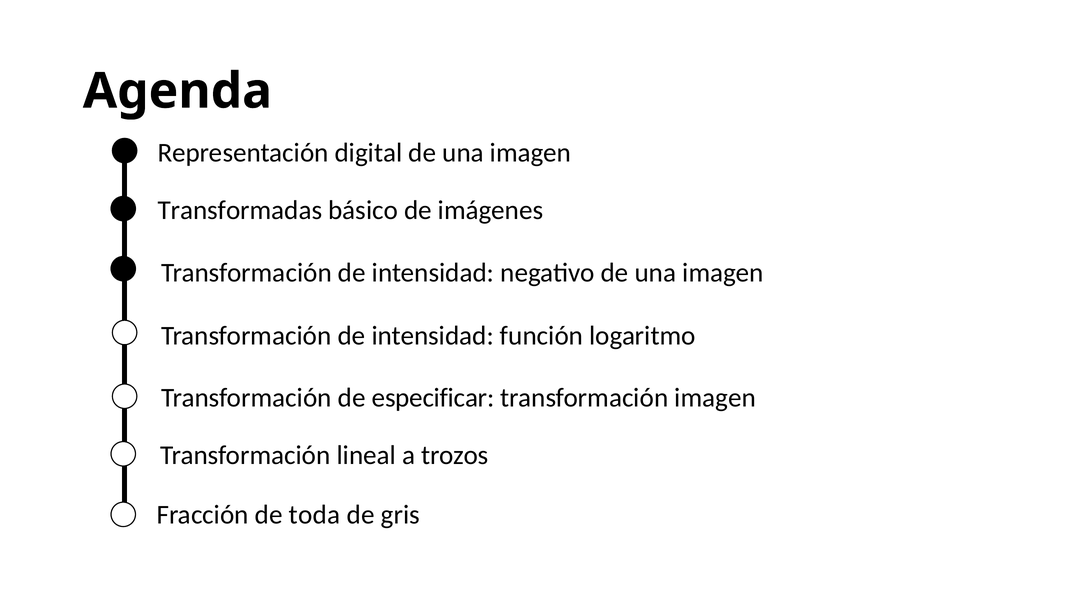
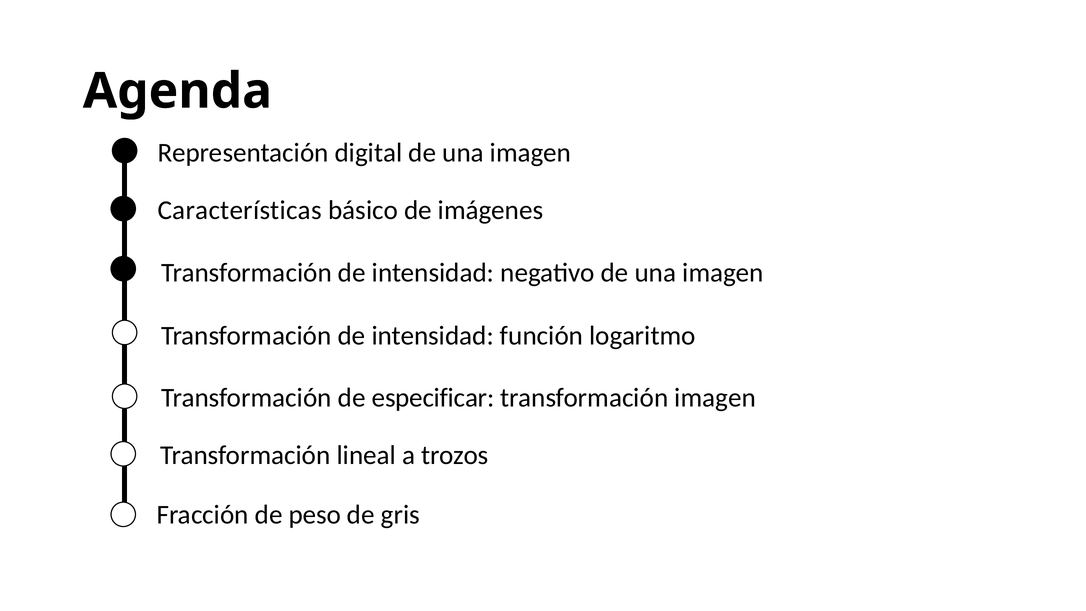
Transformadas: Transformadas -> Características (240, 210)
toda: toda -> peso (315, 515)
